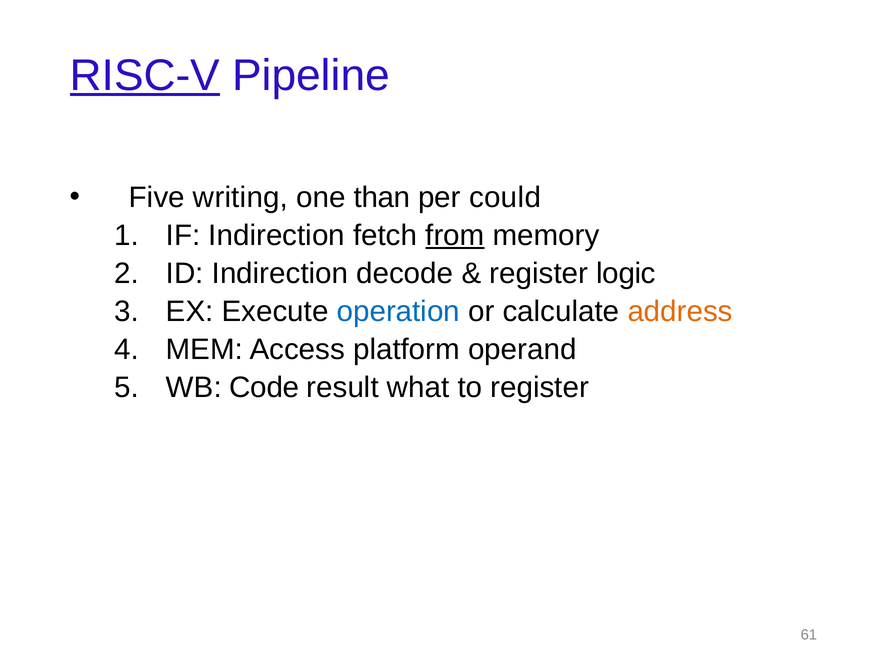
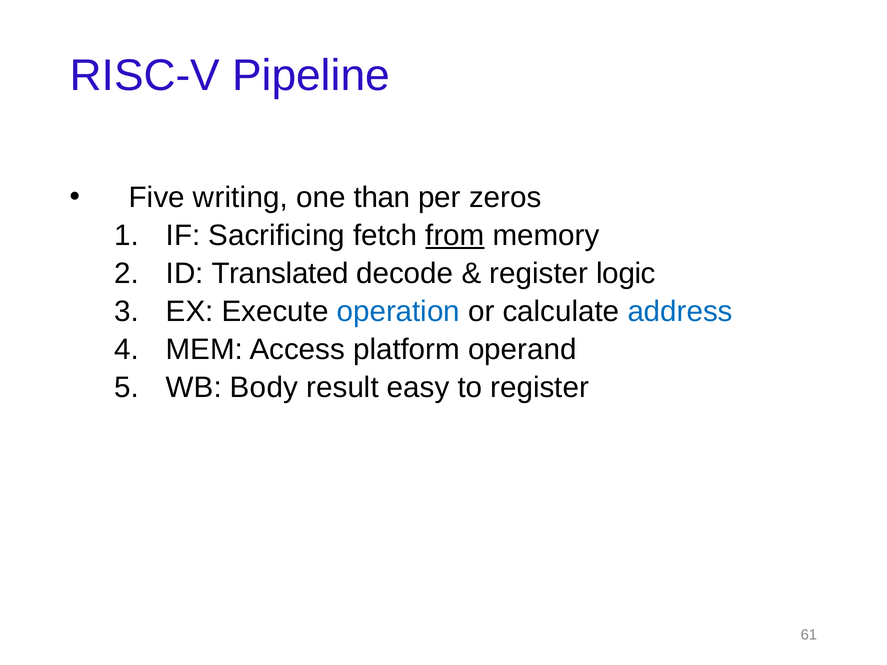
RISC-V underline: present -> none (145, 75)
could: could -> zeros (505, 197)
IF Indirection: Indirection -> Sacrificing (277, 235)
ID Indirection: Indirection -> Translated (280, 273)
address colour: orange -> blue (680, 312)
Code: Code -> Body (264, 388)
what: what -> easy (418, 388)
